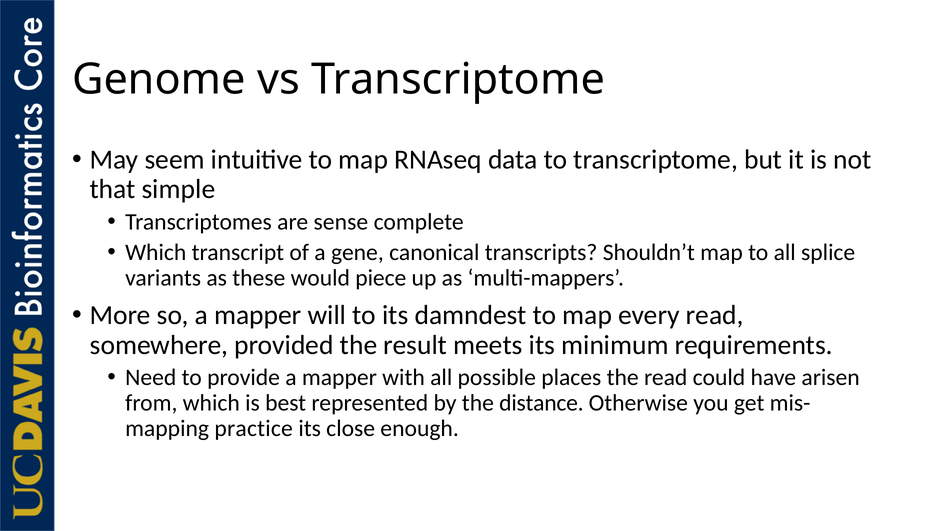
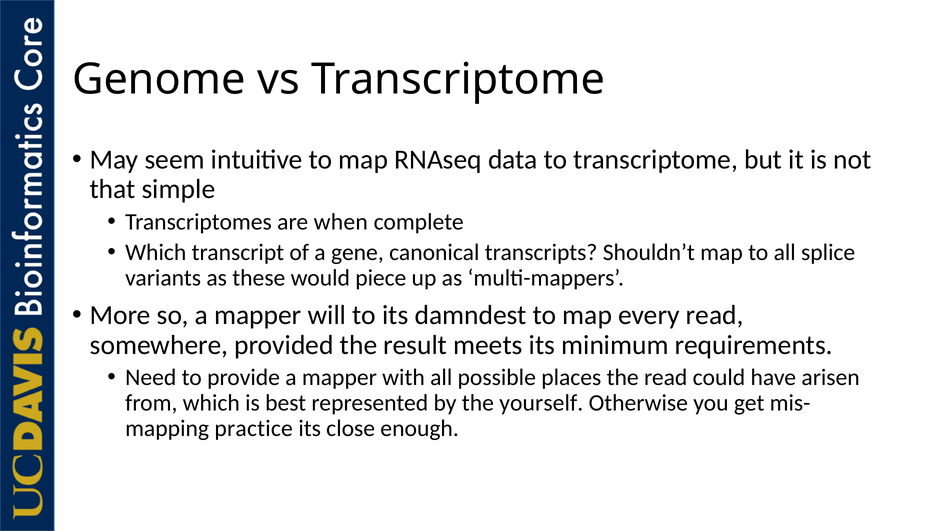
sense: sense -> when (341, 222)
distance: distance -> yourself (541, 403)
